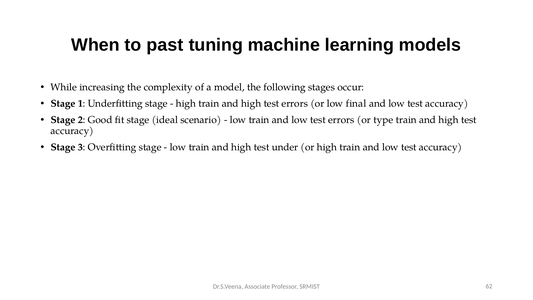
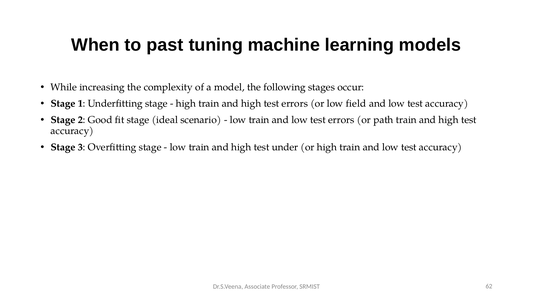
final: final -> field (356, 104)
type: type -> path (383, 120)
